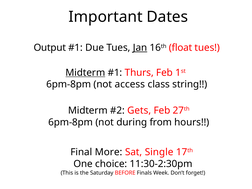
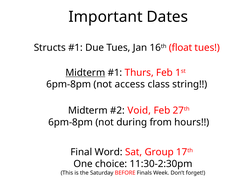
Output: Output -> Structs (50, 48)
Jan underline: present -> none (140, 48)
Gets: Gets -> Void (139, 110)
More: More -> Word (109, 152)
Single: Single -> Group (159, 152)
